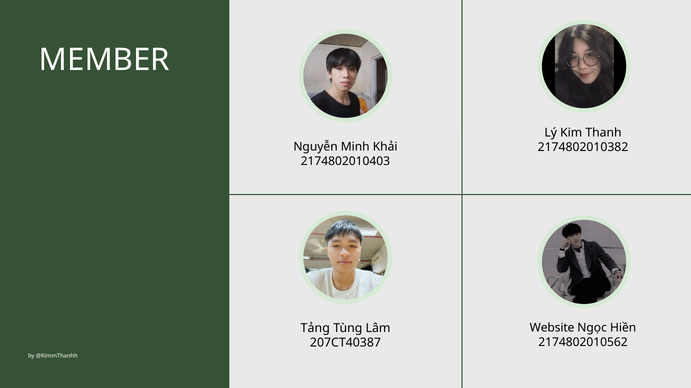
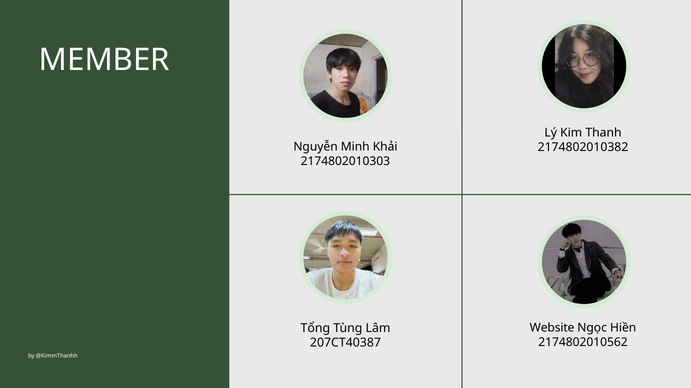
2174802010403: 2174802010403 -> 2174802010303 (345, 162)
Tảng: Tảng -> Tổng (315, 329)
